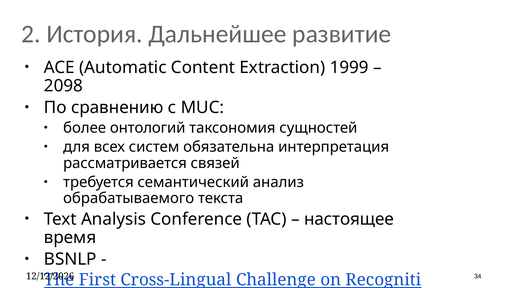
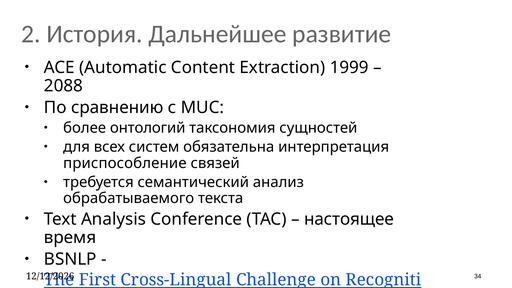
2098: 2098 -> 2088 (63, 86)
рассматривается: рассматривается -> приспособление (125, 163)
